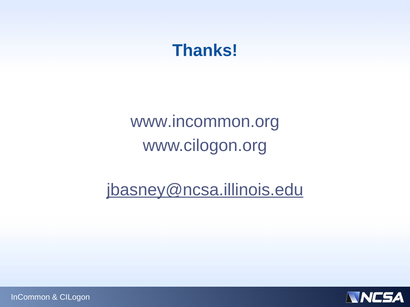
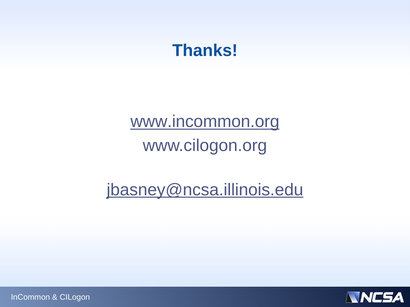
www.incommon.org underline: none -> present (205, 122)
